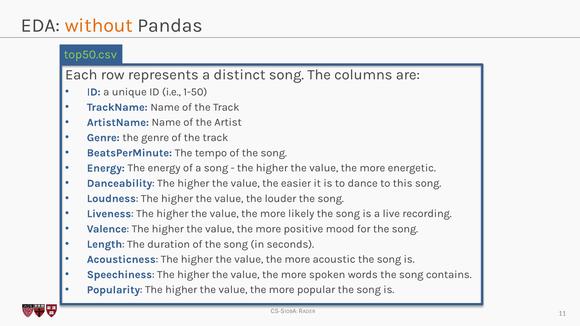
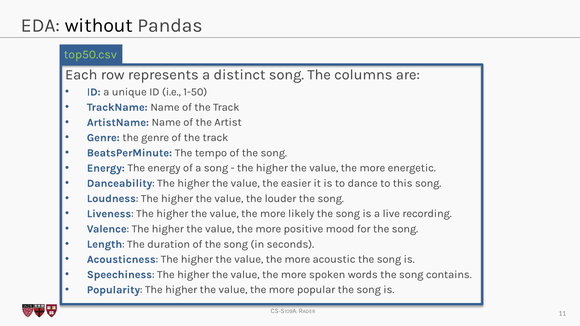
without colour: orange -> black (99, 25)
